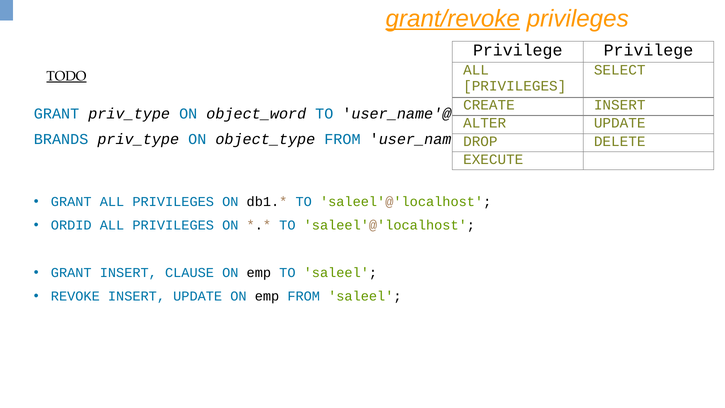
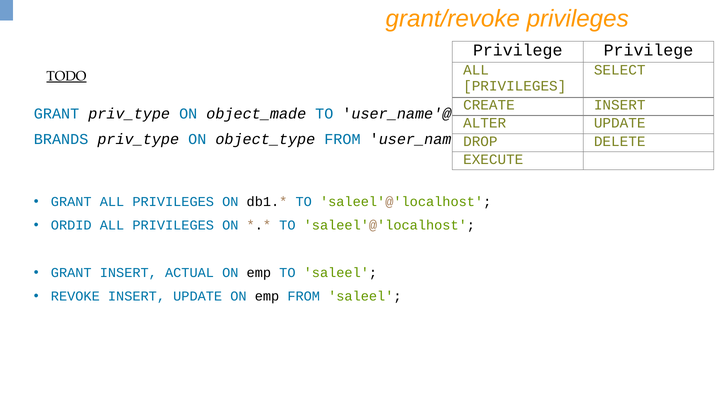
grant/revoke underline: present -> none (453, 19)
object_word: object_word -> object_made (256, 114)
CLAUSE: CLAUSE -> ACTUAL (190, 273)
